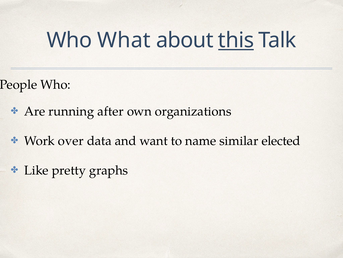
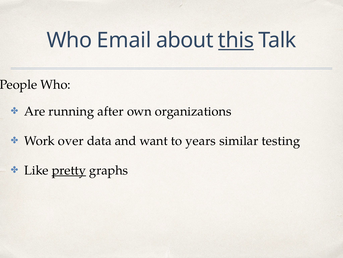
What: What -> Email (124, 40)
name: name -> years (201, 140)
elected: elected -> testing (281, 140)
pretty underline: none -> present (69, 170)
